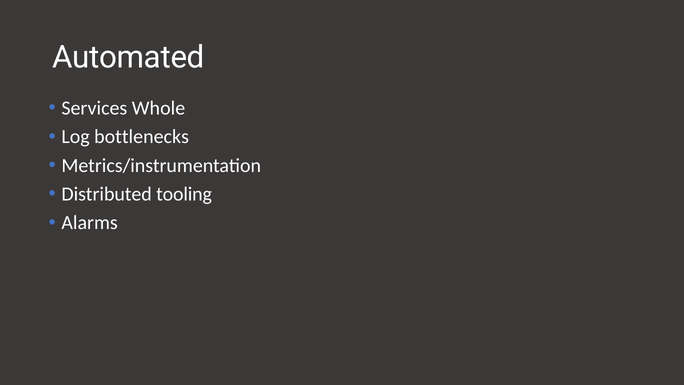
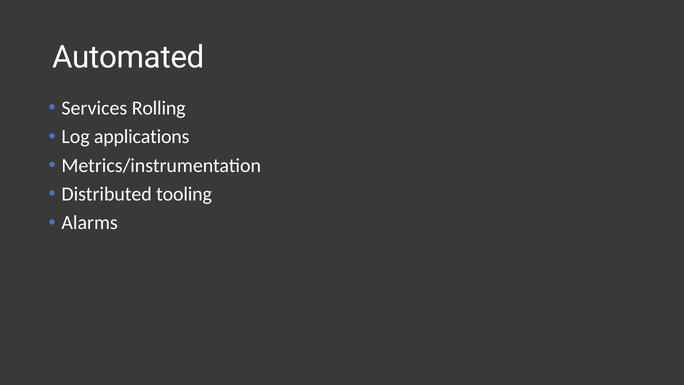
Whole: Whole -> Rolling (159, 108)
bottlenecks: bottlenecks -> applications (142, 137)
